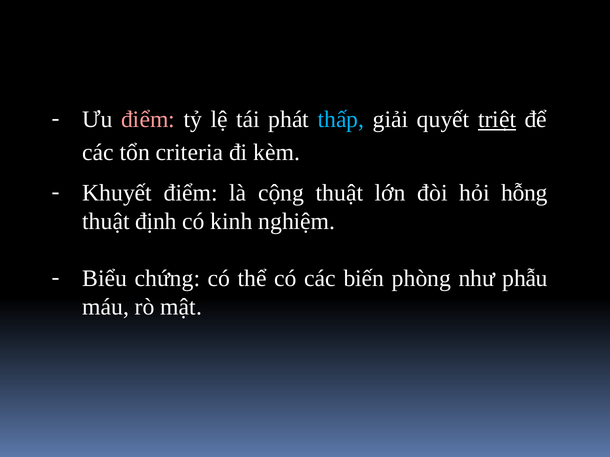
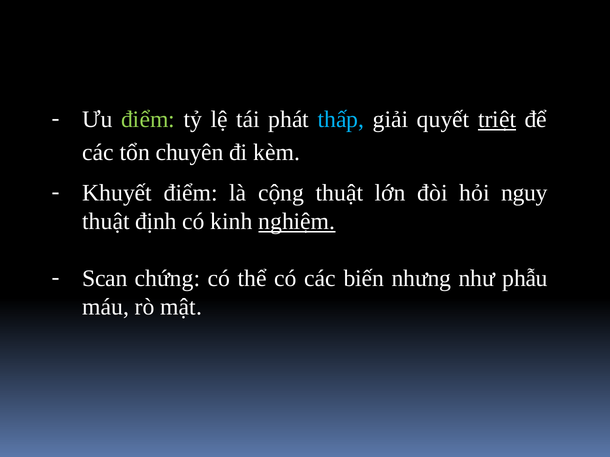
điểm colour: pink -> light green (148, 120)
criteria: criteria -> chuyên (190, 152)
hỗng: hỗng -> nguy (524, 193)
nghiệm underline: none -> present (297, 222)
Biểu: Biểu -> Scan (105, 279)
phòng: phòng -> nhưng (422, 279)
